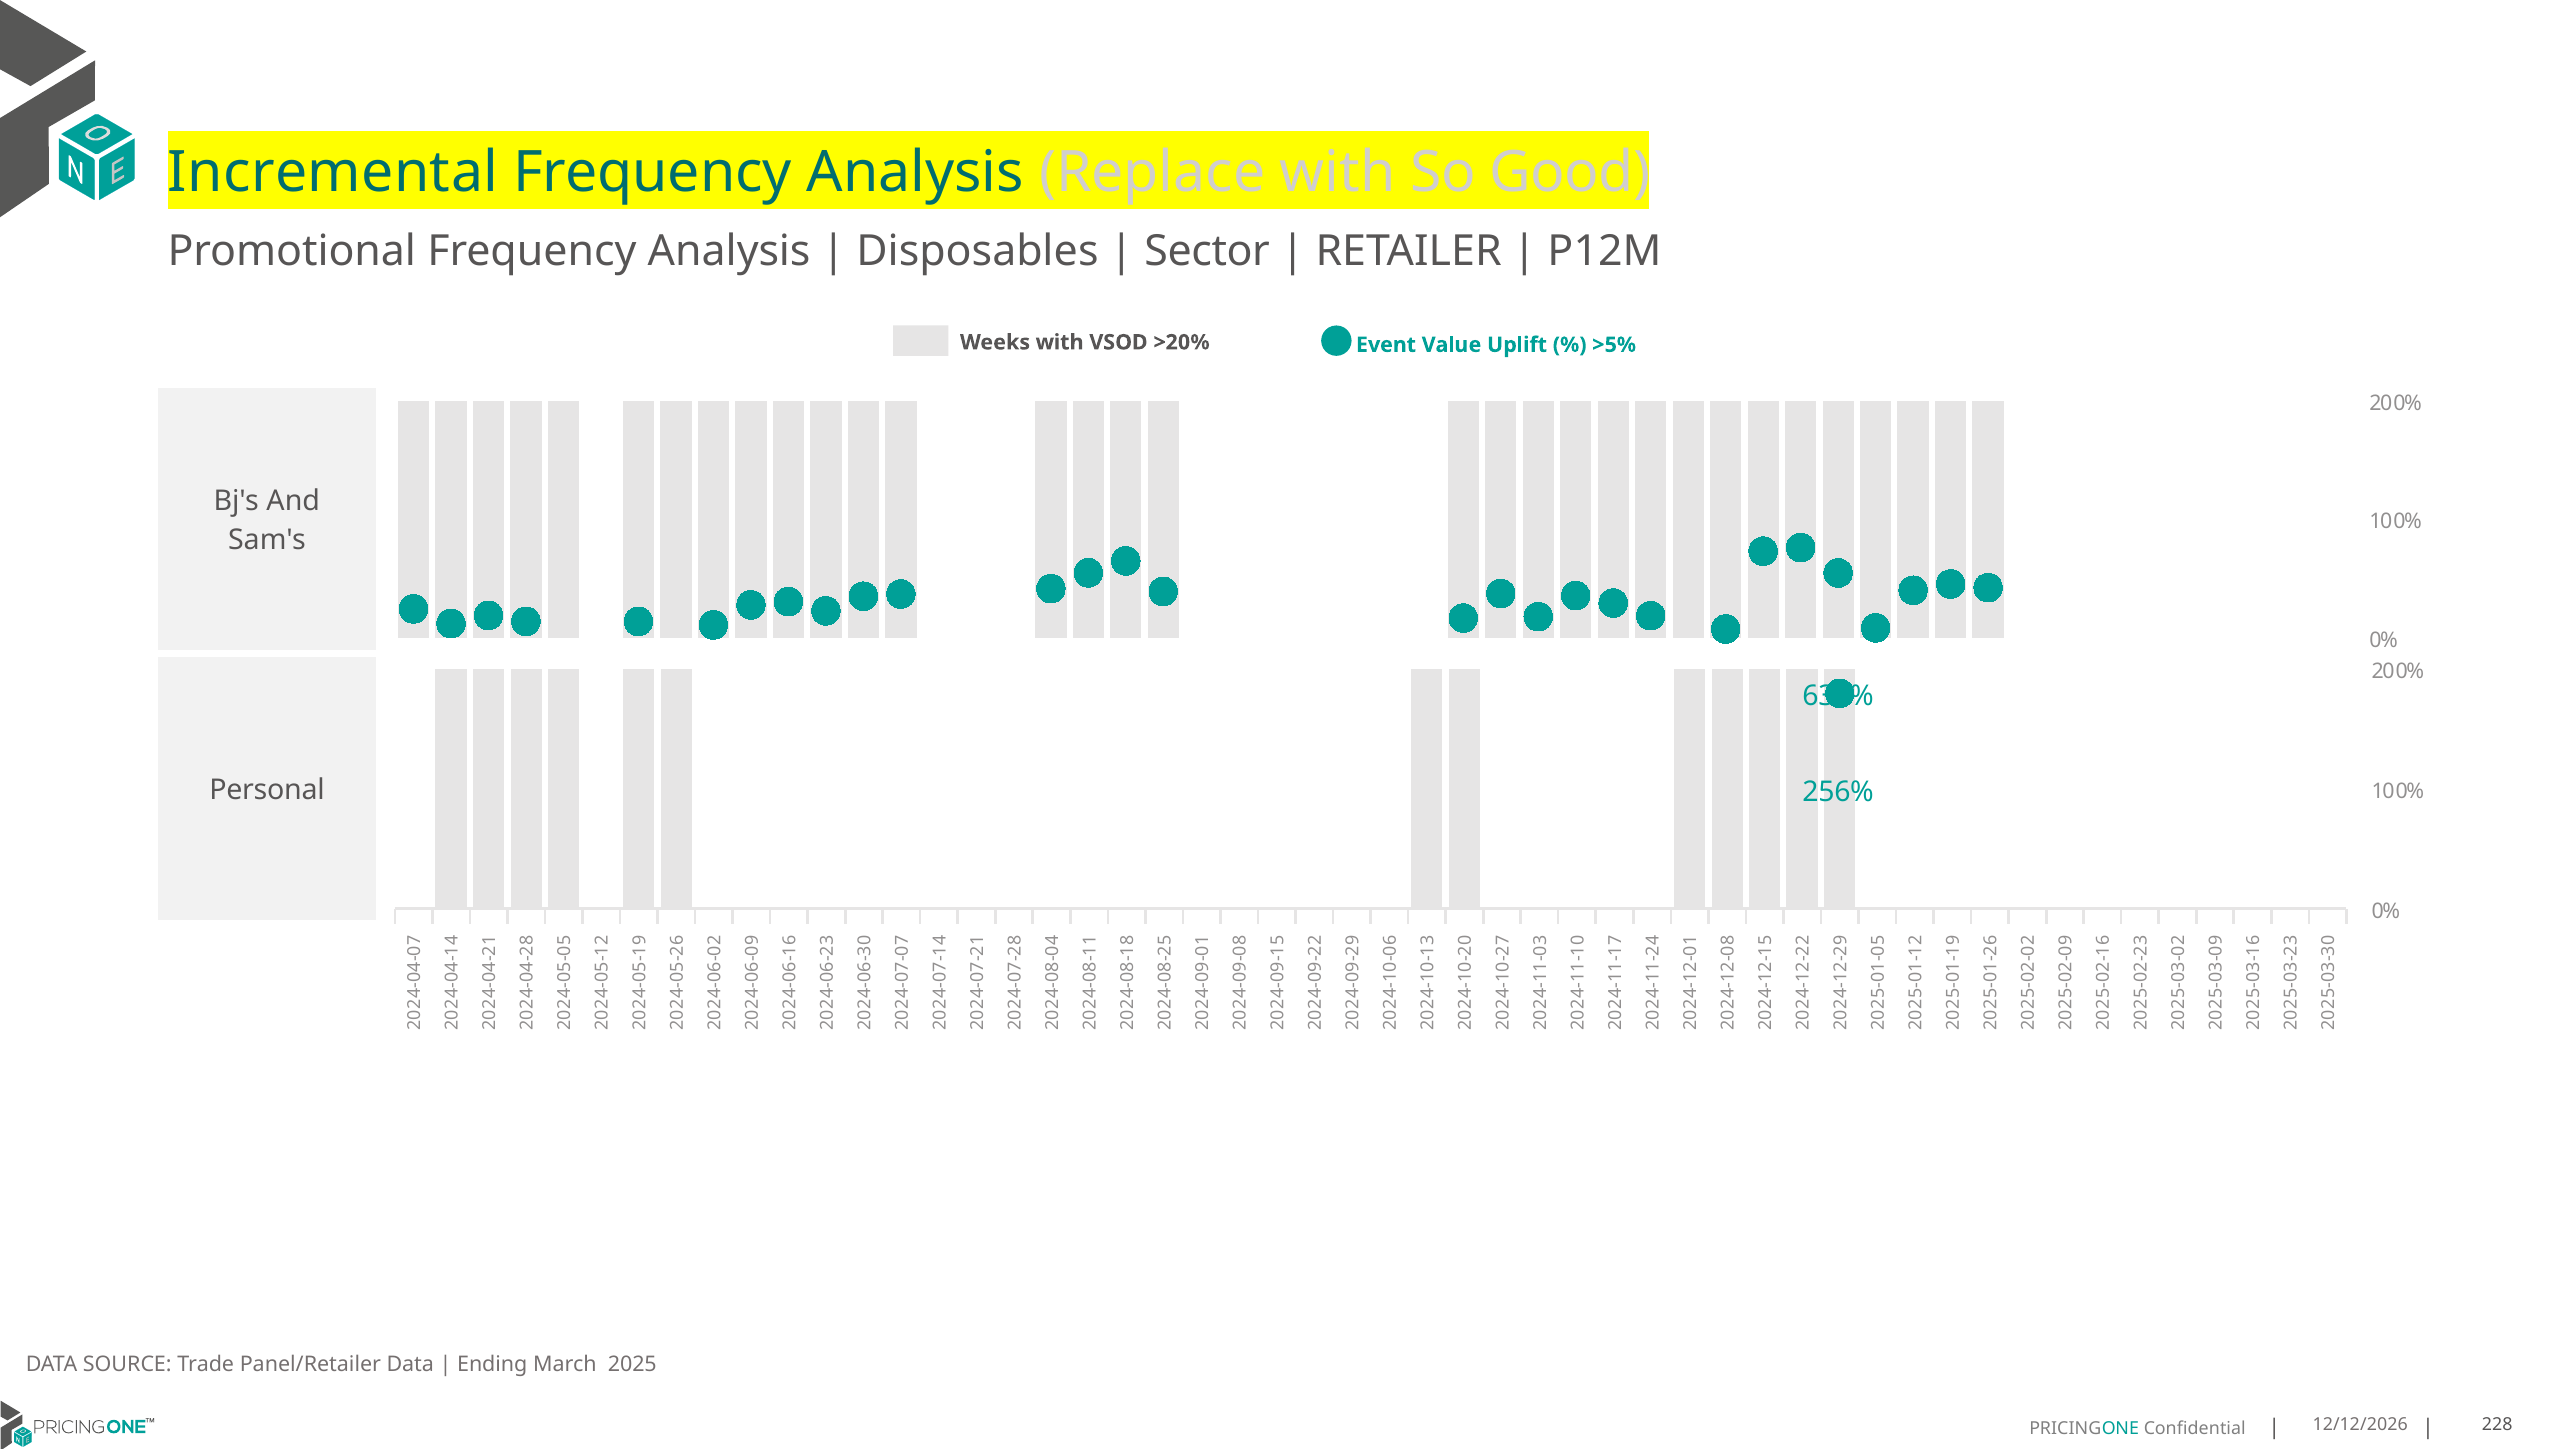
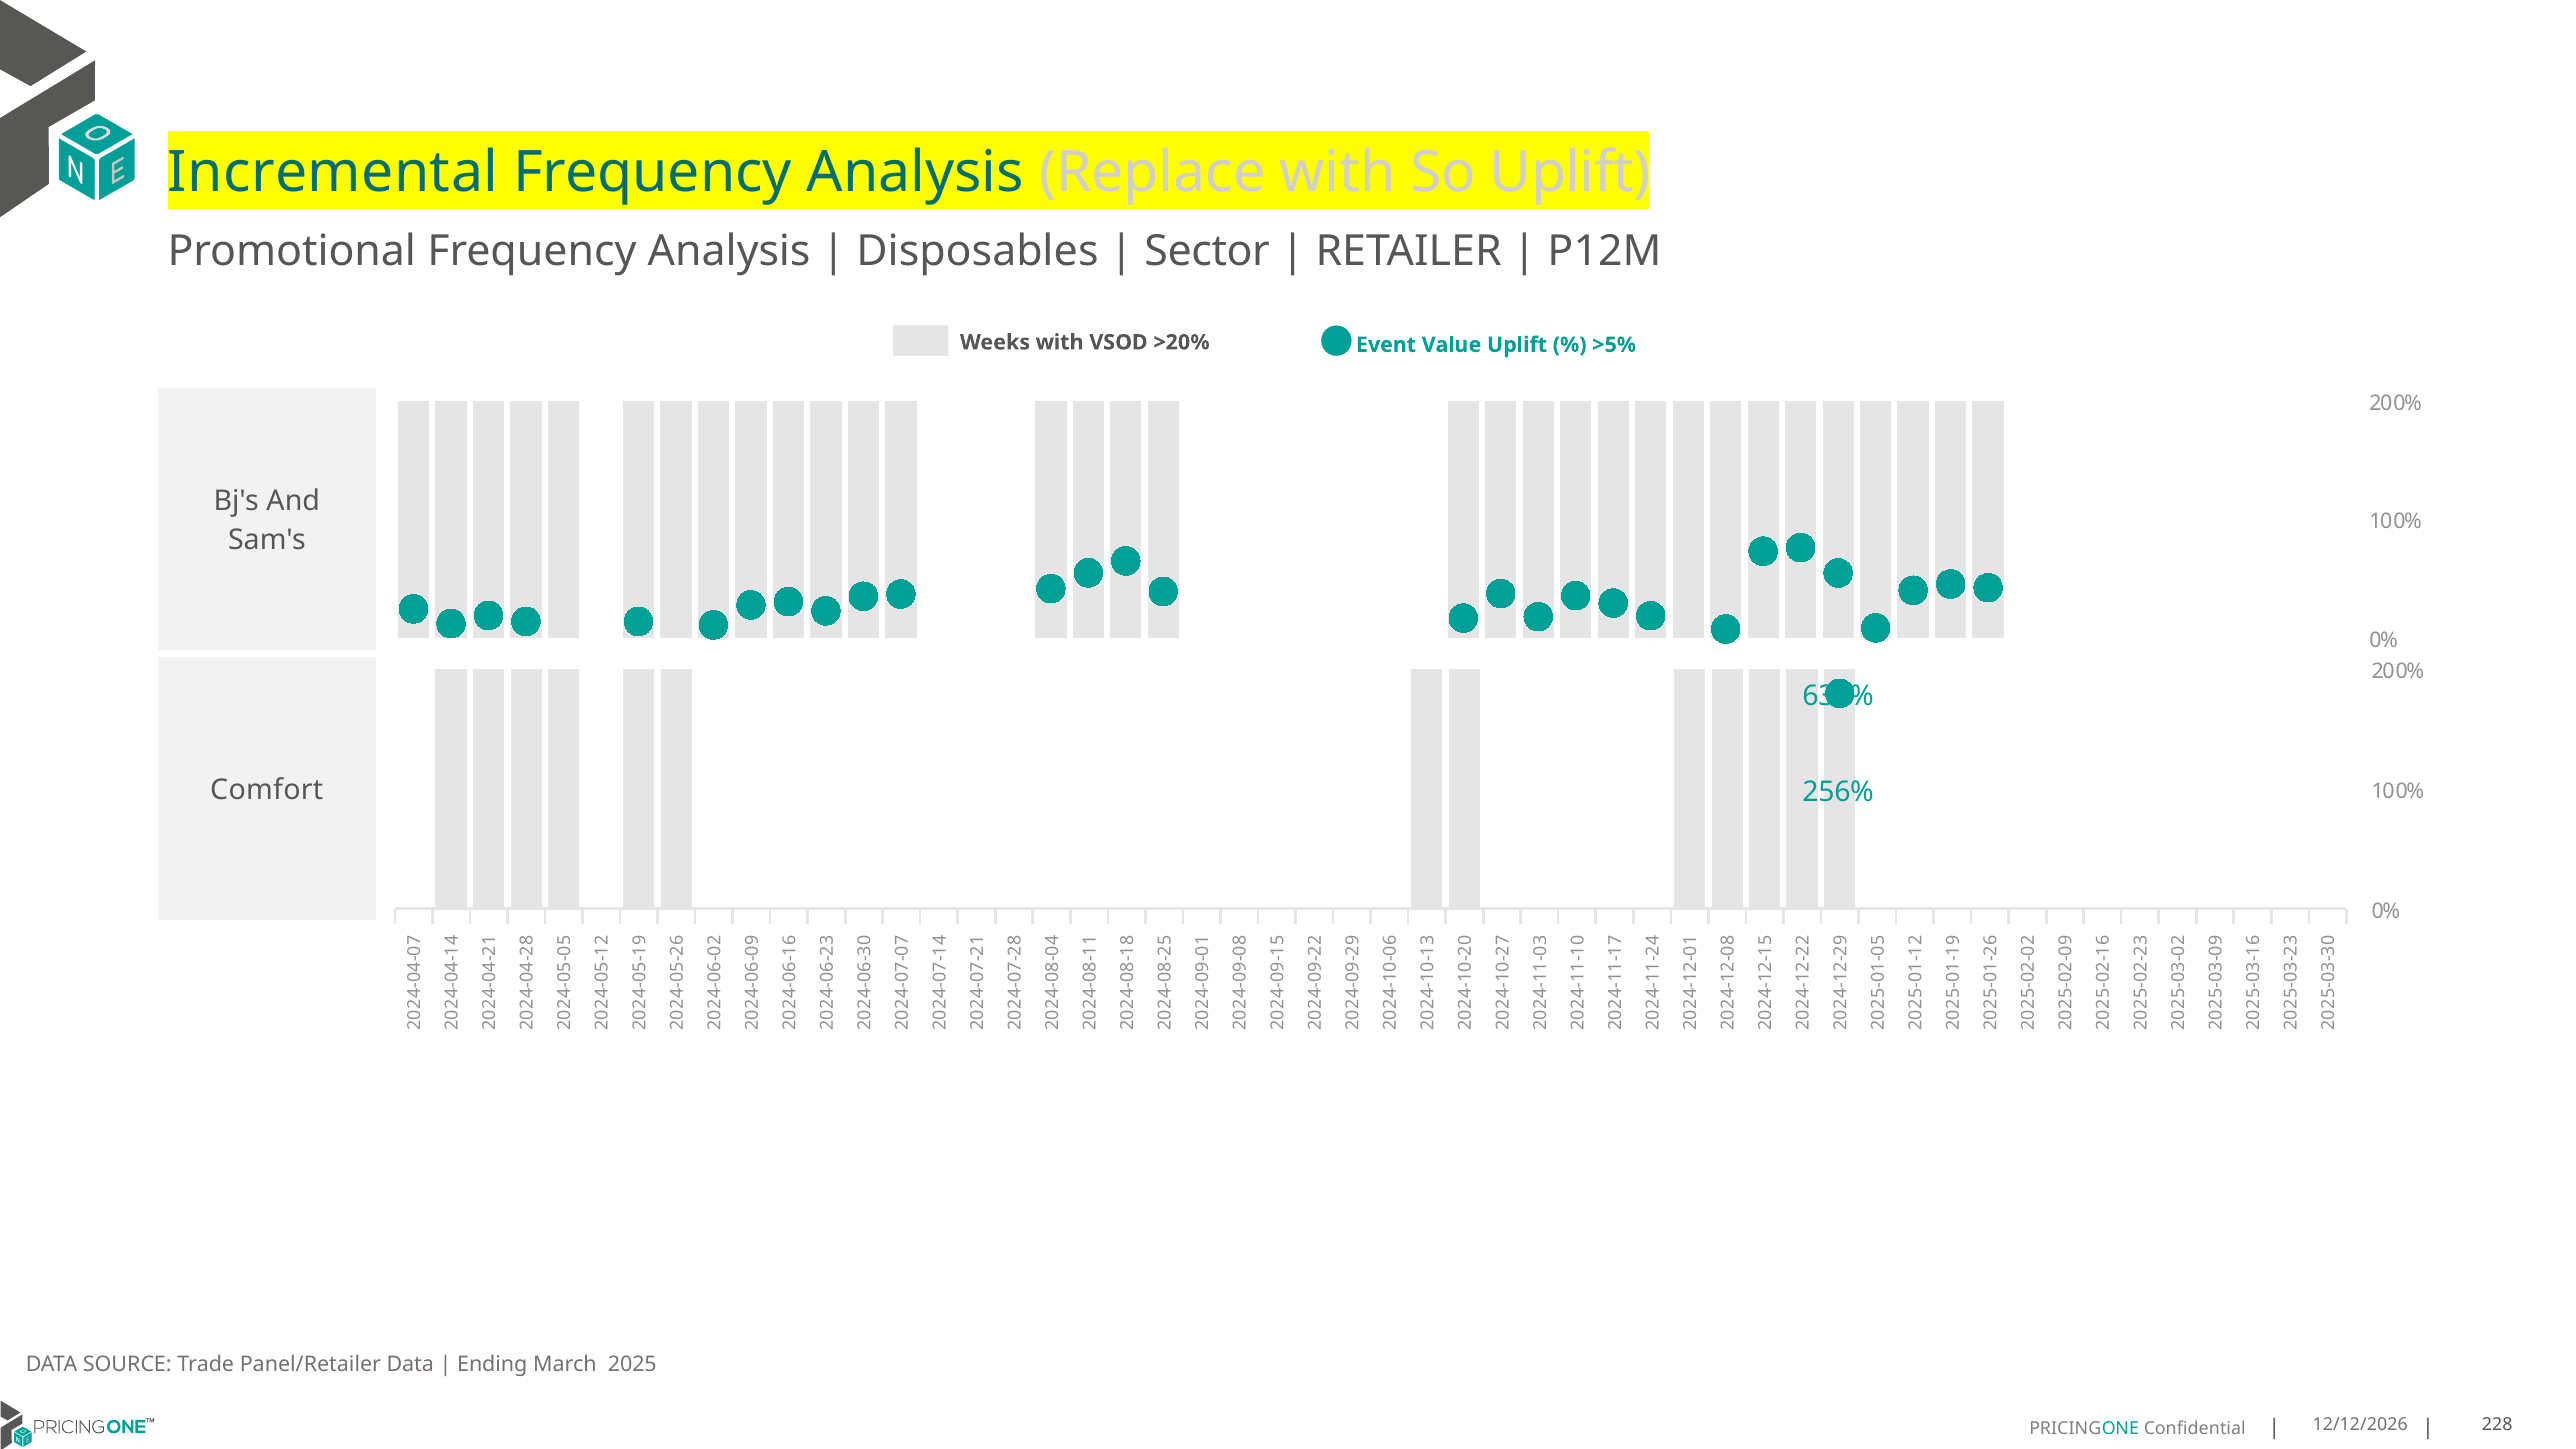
So Good: Good -> Uplift (1570, 173)
Personal: Personal -> Comfort (267, 790)
